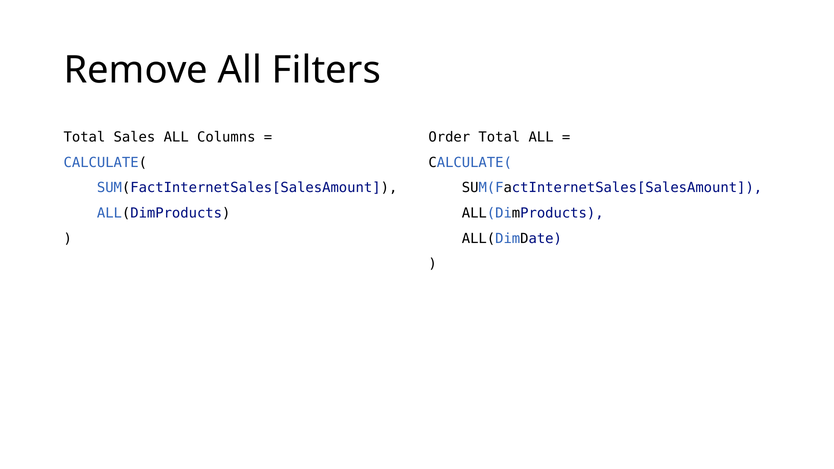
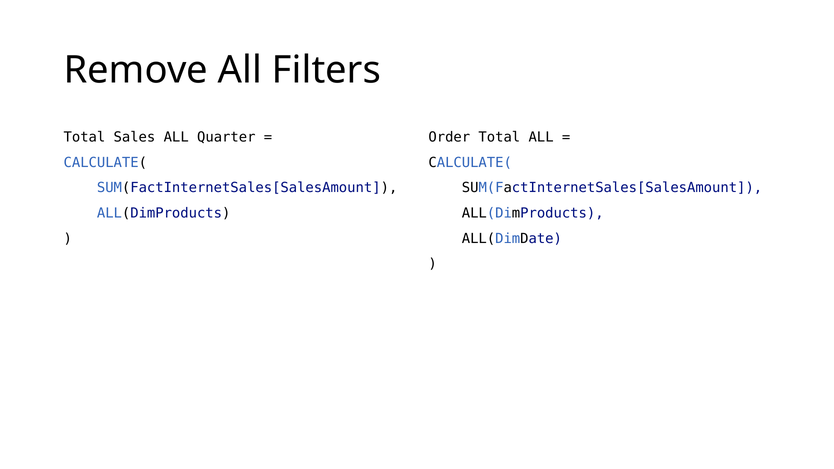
Columns: Columns -> Quarter (226, 137)
